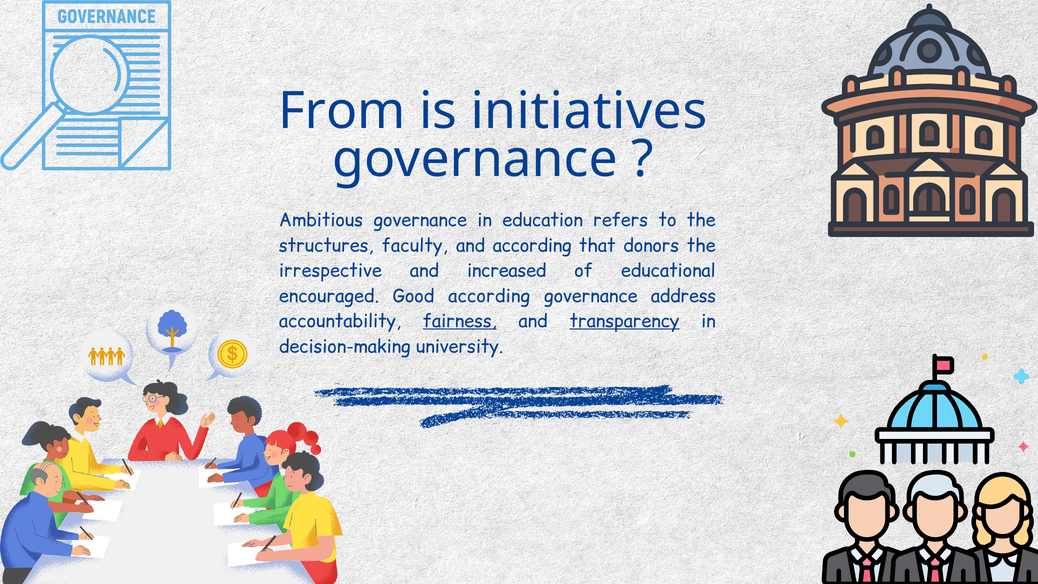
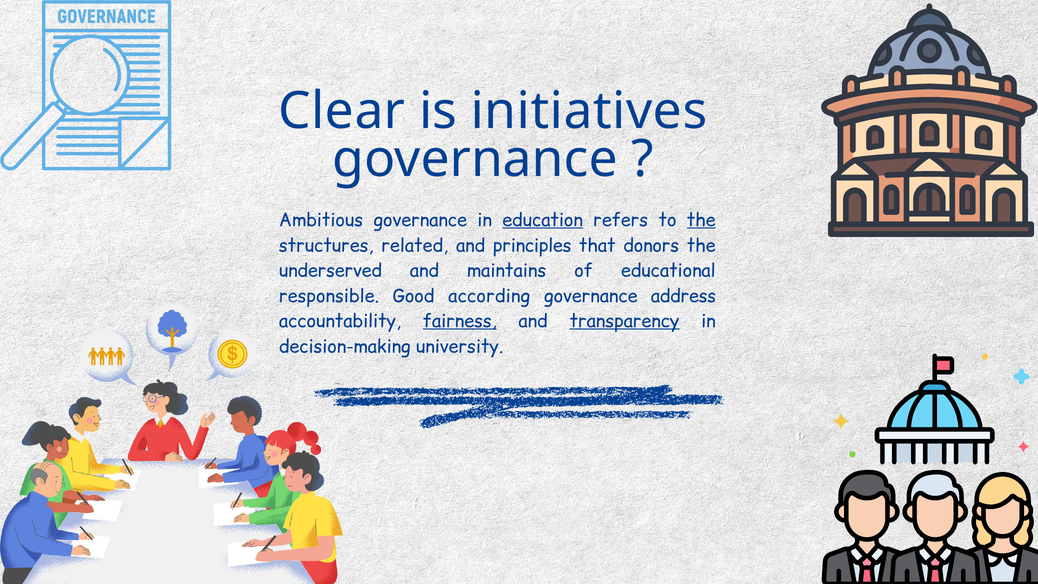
From: From -> Clear (342, 111)
education underline: none -> present (543, 220)
the underline: none -> present (701, 220)
faculty: faculty -> related (415, 246)
and according: according -> principles (532, 246)
irrespective: irrespective -> underserved (330, 271)
increased: increased -> maintains (507, 271)
encouraged: encouraged -> responsible (329, 296)
